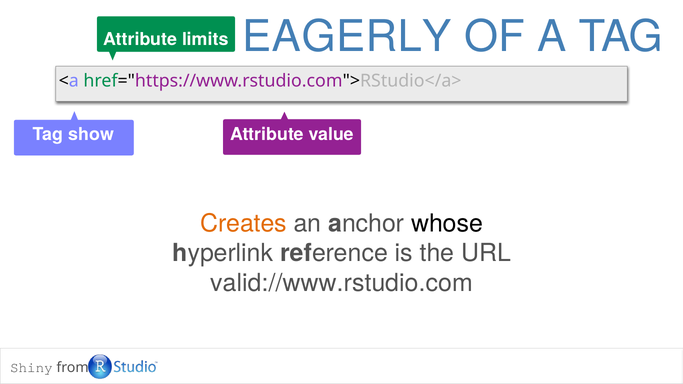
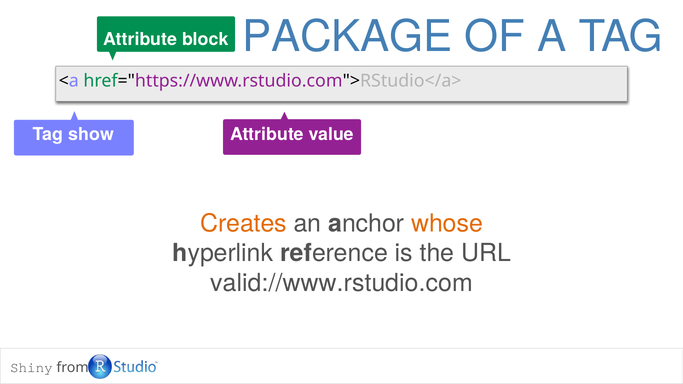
EAGERLY: EAGERLY -> PACKAGE (347, 37)
limits: limits -> block (205, 40)
whose colour: black -> orange (447, 223)
